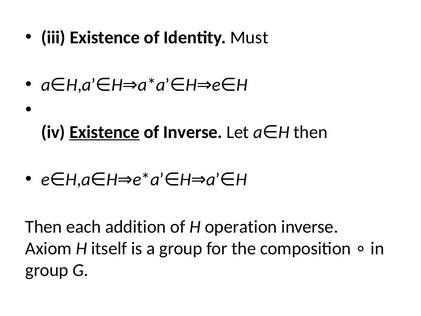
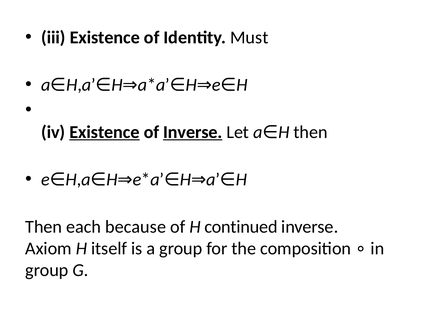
Inverse underline: none -> present (193, 132)
addition: addition -> because (136, 227)
operation: operation -> continued (241, 227)
